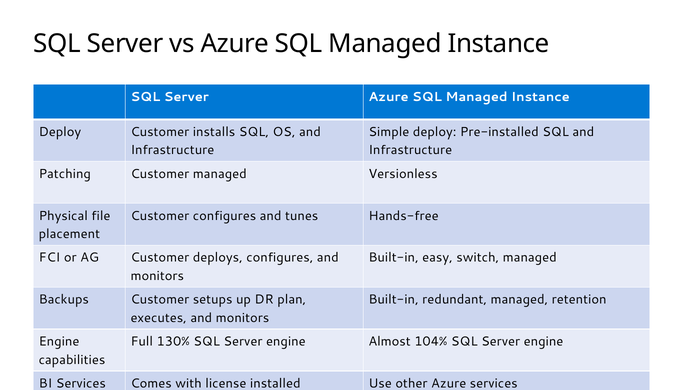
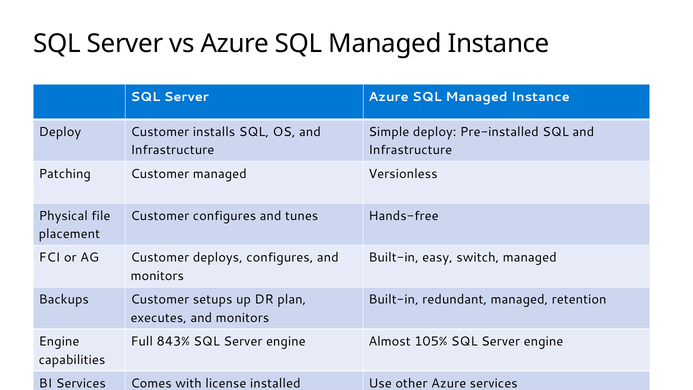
130%: 130% -> 843% (173, 341)
104%: 104% -> 105% (431, 341)
